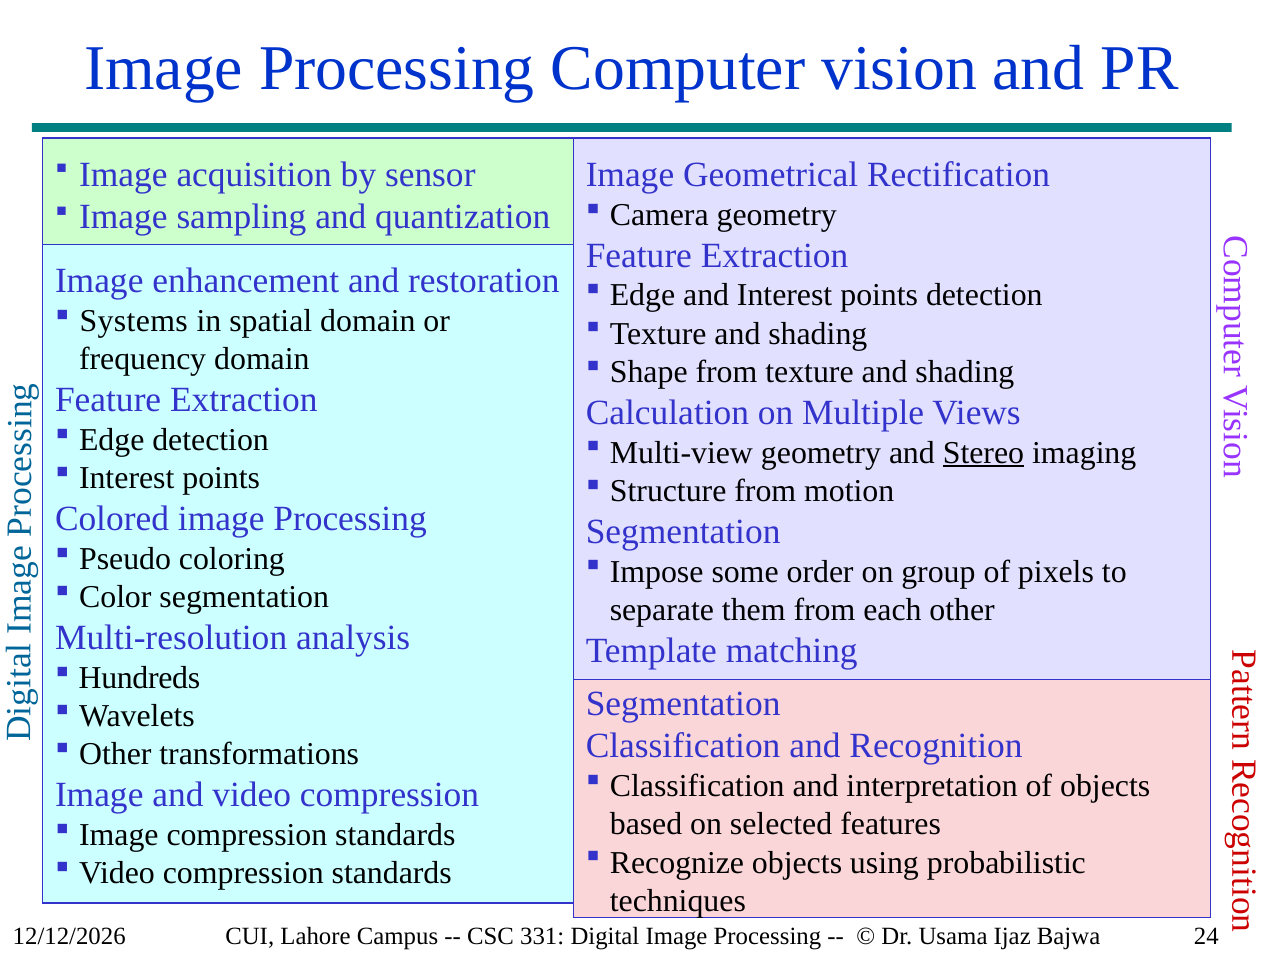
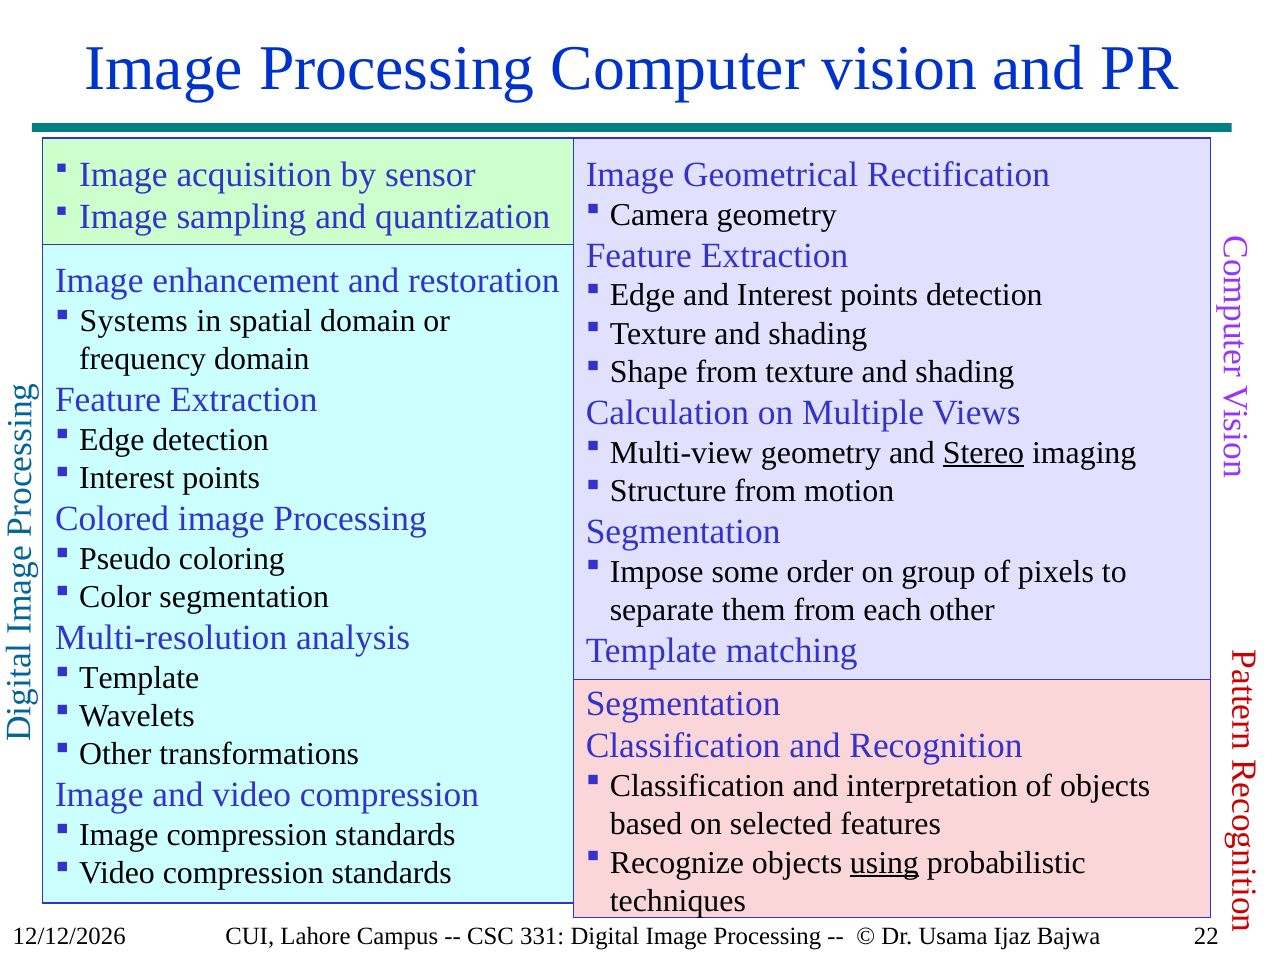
Hundreds: Hundreds -> Template (139, 677)
using underline: none -> present (884, 862)
24: 24 -> 22 (1206, 936)
